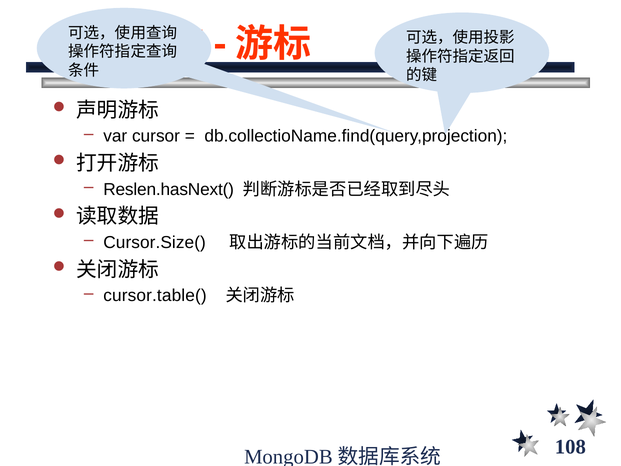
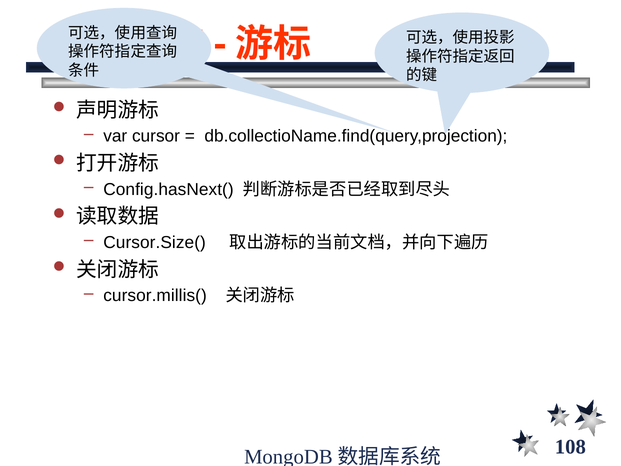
Reslen.hasNext(: Reslen.hasNext( -> Config.hasNext( (168, 189)
cursor.table(: cursor.table( -> cursor.millis( (155, 296)
